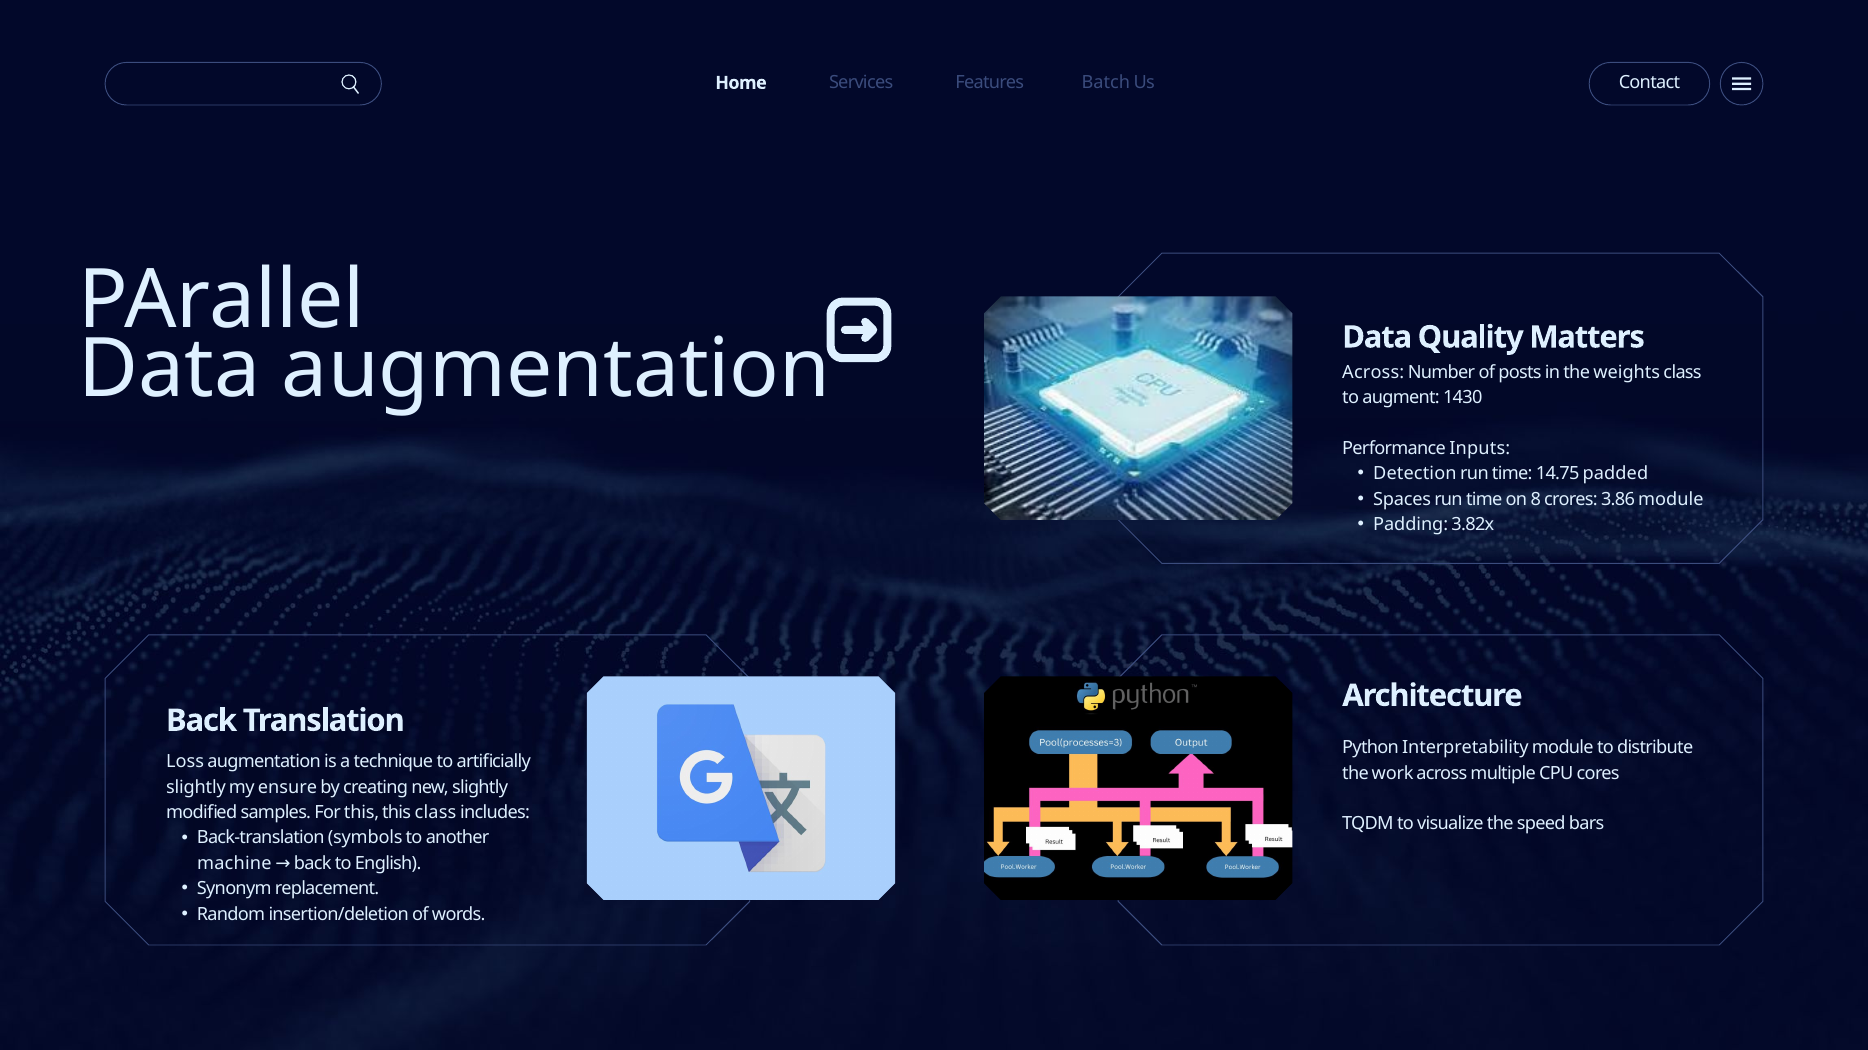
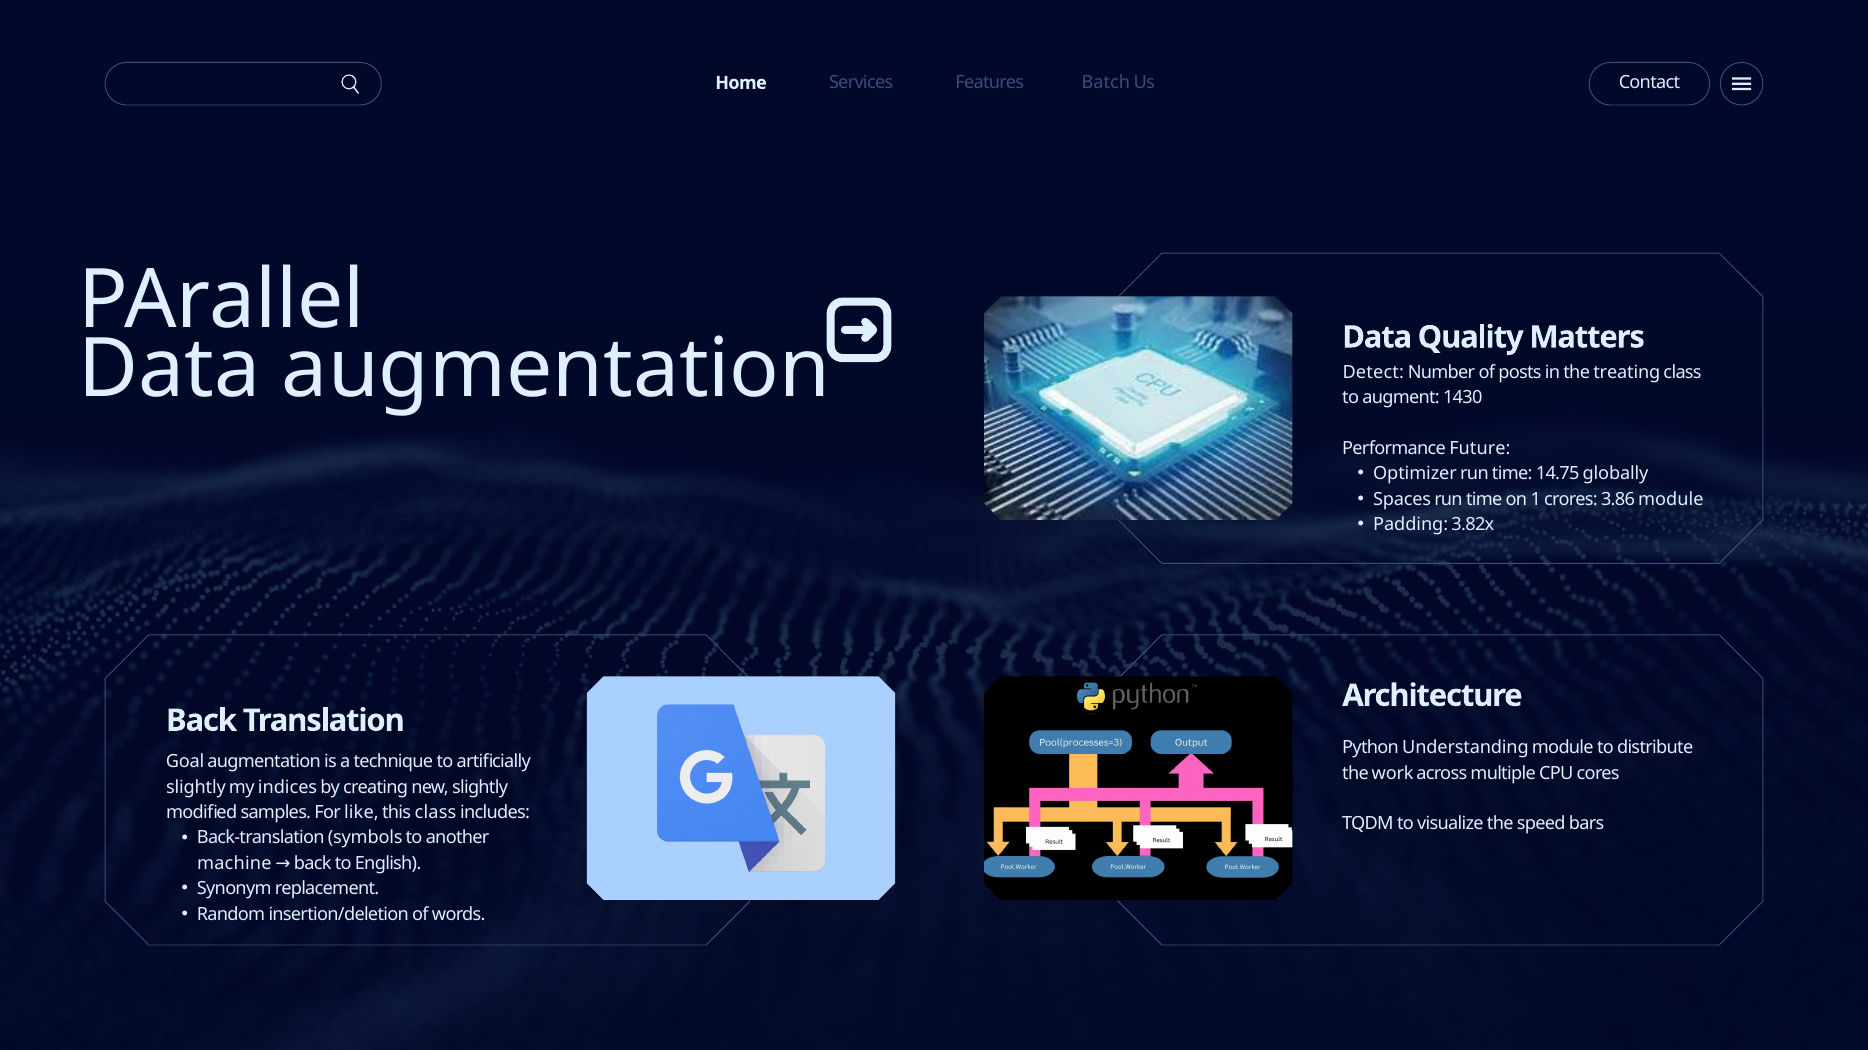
Across: Across -> Detect (1373, 372)
weights: weights -> treating (1627, 372)
Inputs: Inputs -> Future (1480, 449)
Detection: Detection -> Optimizer (1415, 474)
padded: padded -> globally (1616, 474)
8: 8 -> 1 (1536, 499)
Interpretability: Interpretability -> Understanding (1465, 748)
Loss: Loss -> Goal (185, 762)
ensure: ensure -> indices (288, 788)
For this: this -> like (361, 813)
